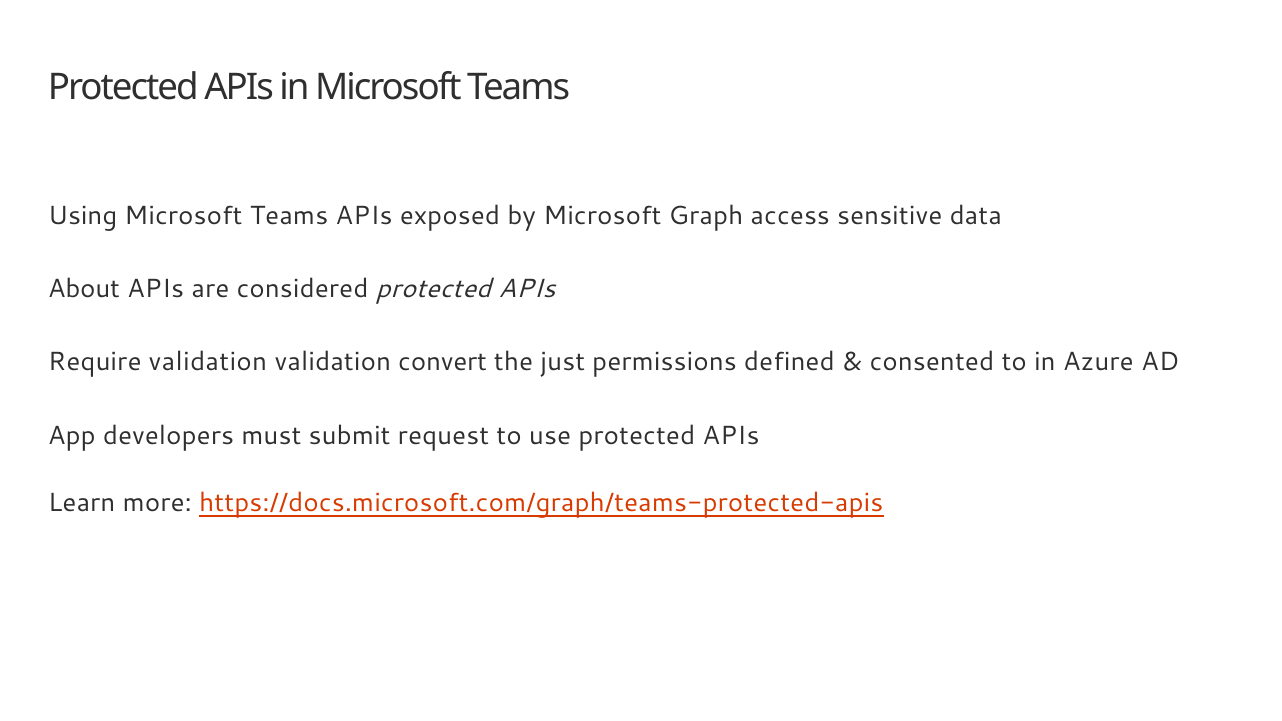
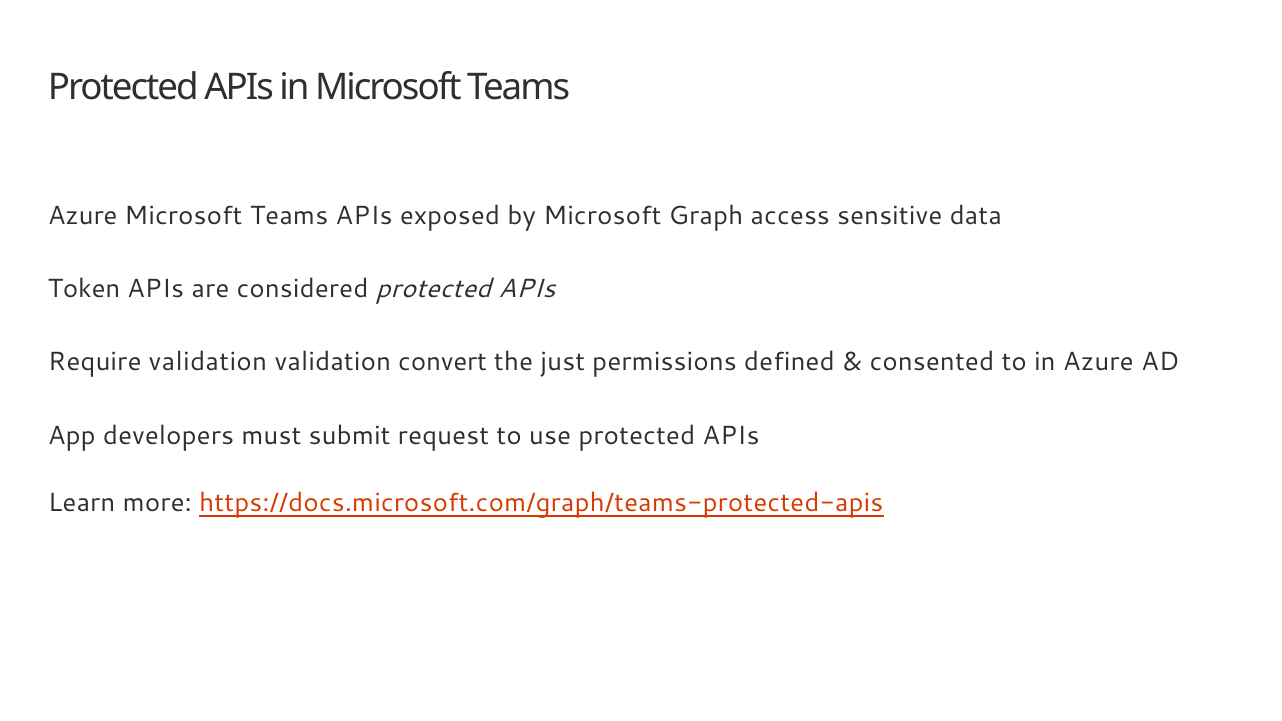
Using: Using -> Azure (83, 215)
About: About -> Token (84, 289)
